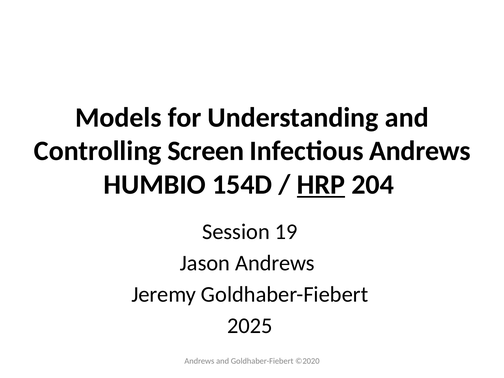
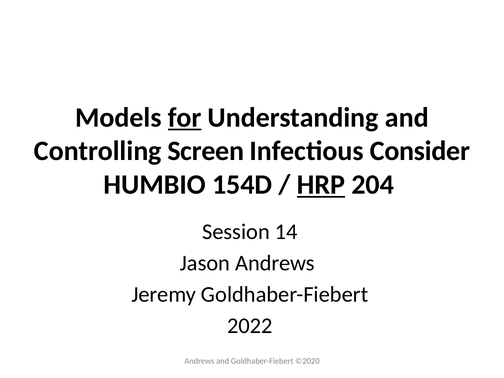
for underline: none -> present (185, 117)
Infectious Andrews: Andrews -> Consider (420, 151)
19: 19 -> 14 (286, 232)
2025: 2025 -> 2022 (250, 326)
